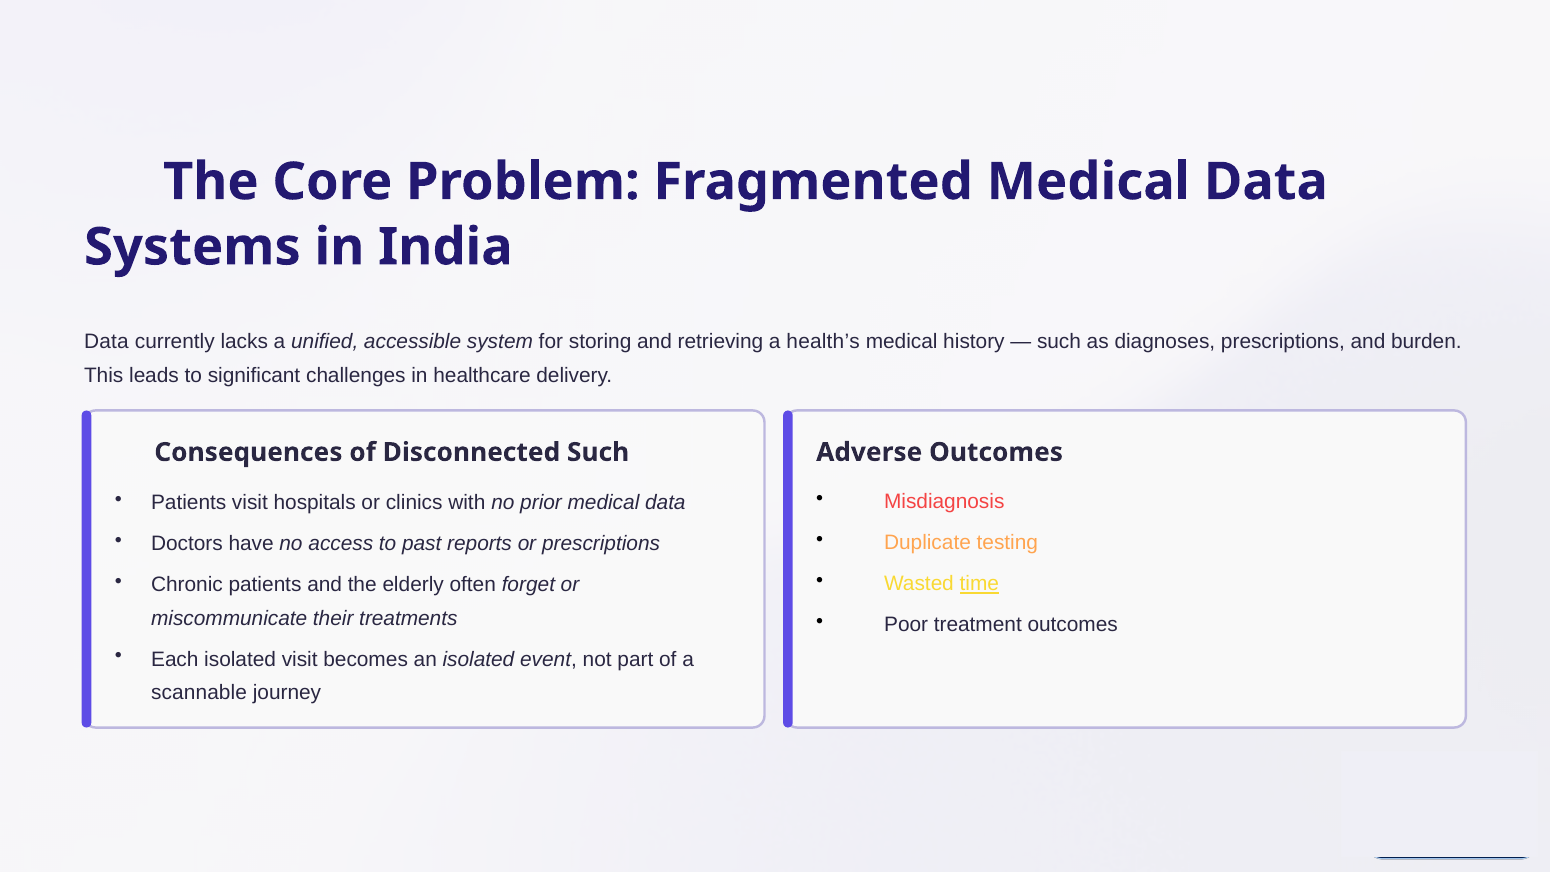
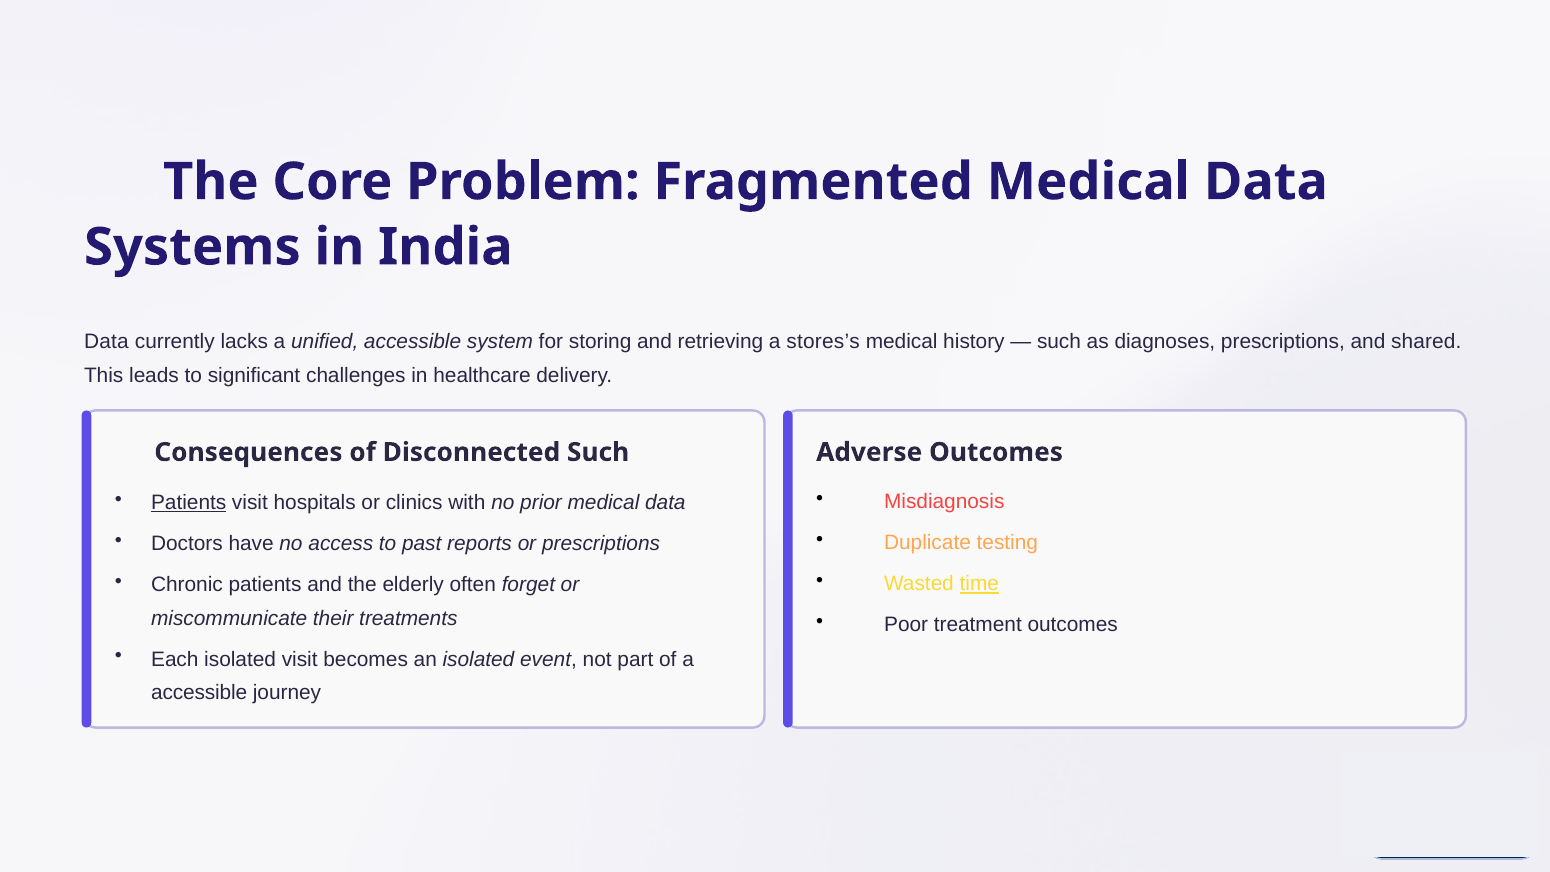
health’s: health’s -> stores’s (823, 342)
burden: burden -> shared (1426, 342)
Patients underline: none -> present (189, 503)
scannable: scannable -> accessible (199, 693)
